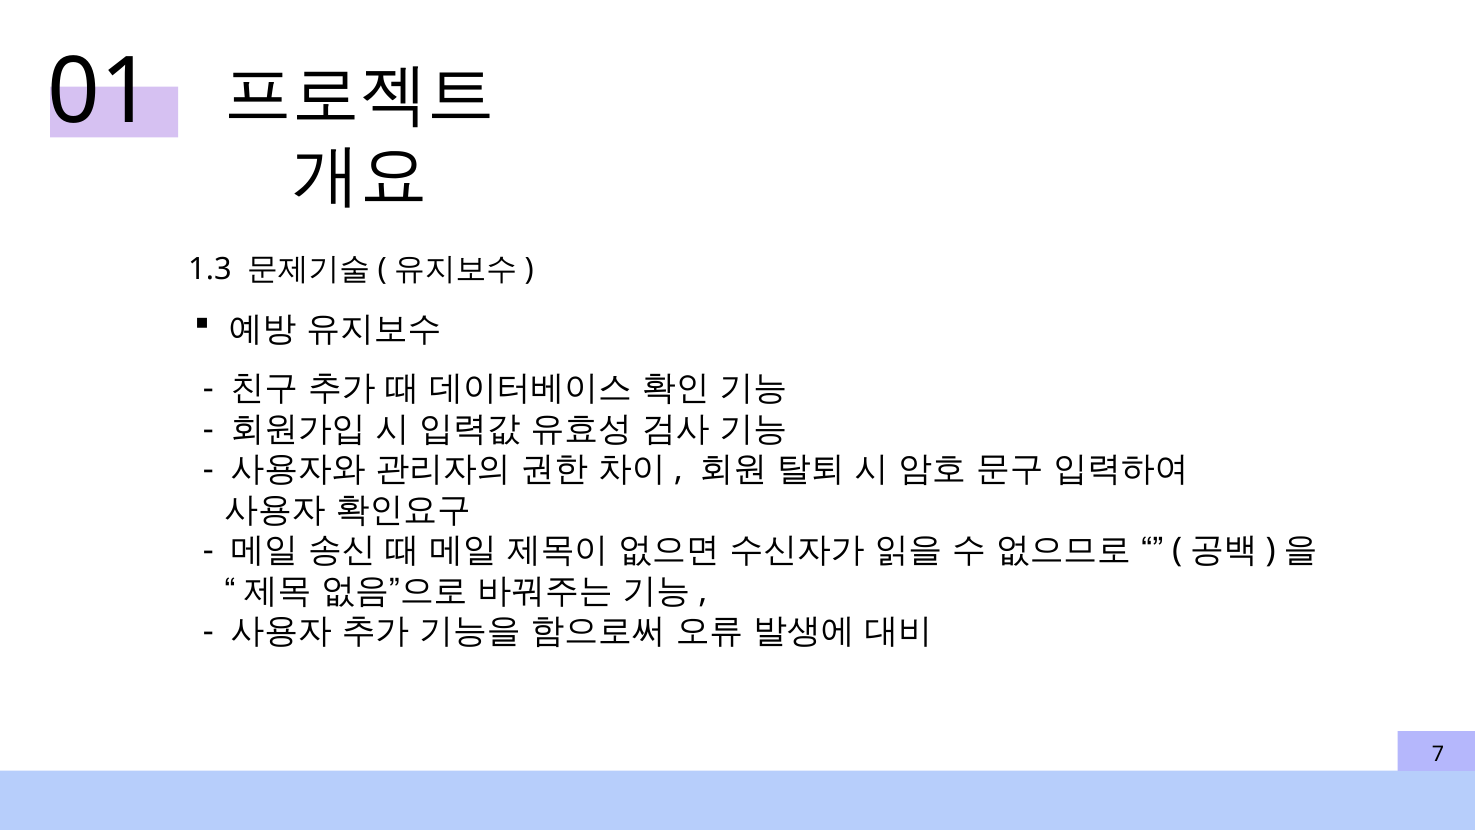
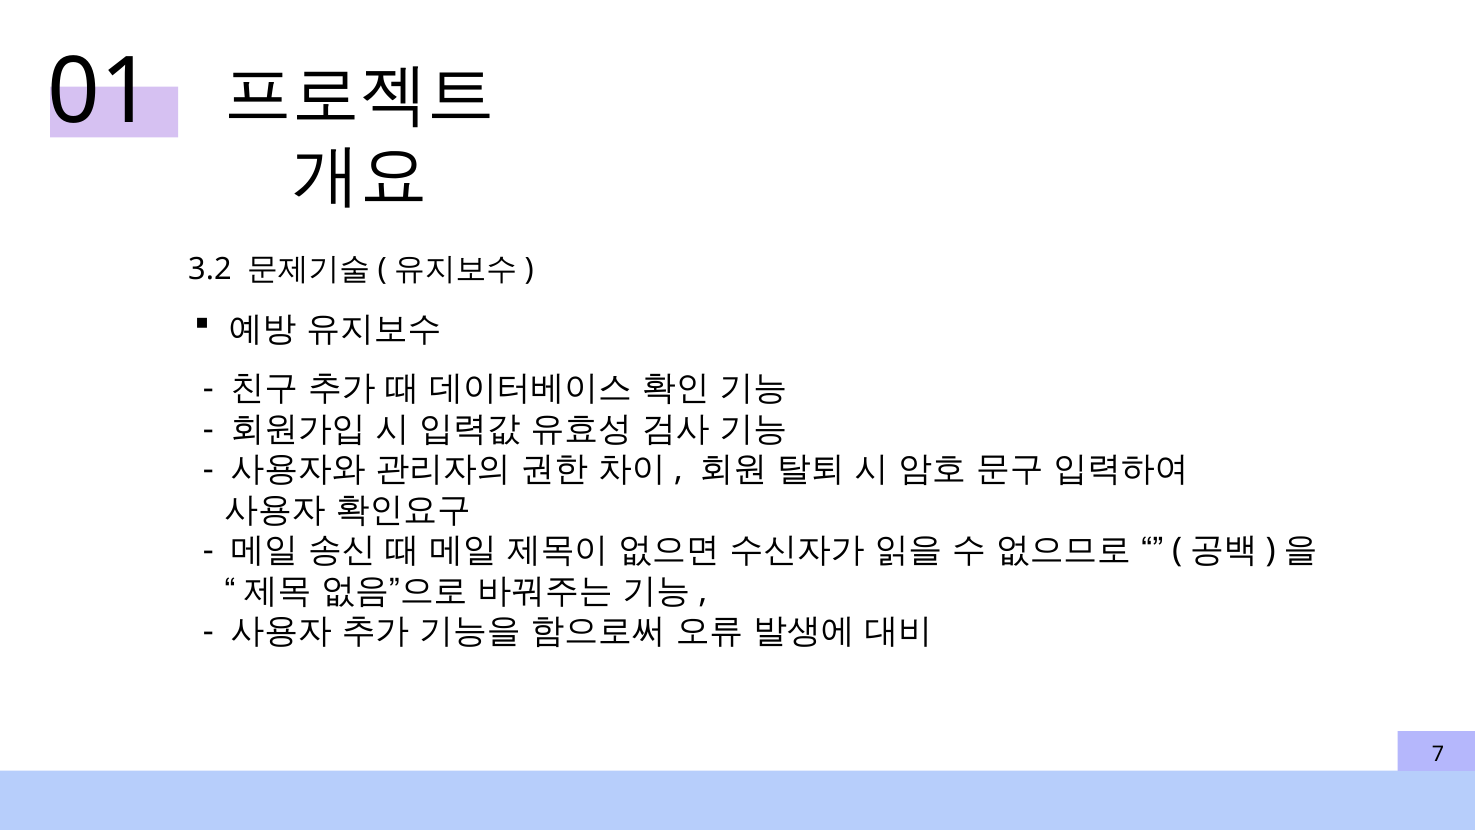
1.3: 1.3 -> 3.2 (210, 269)
